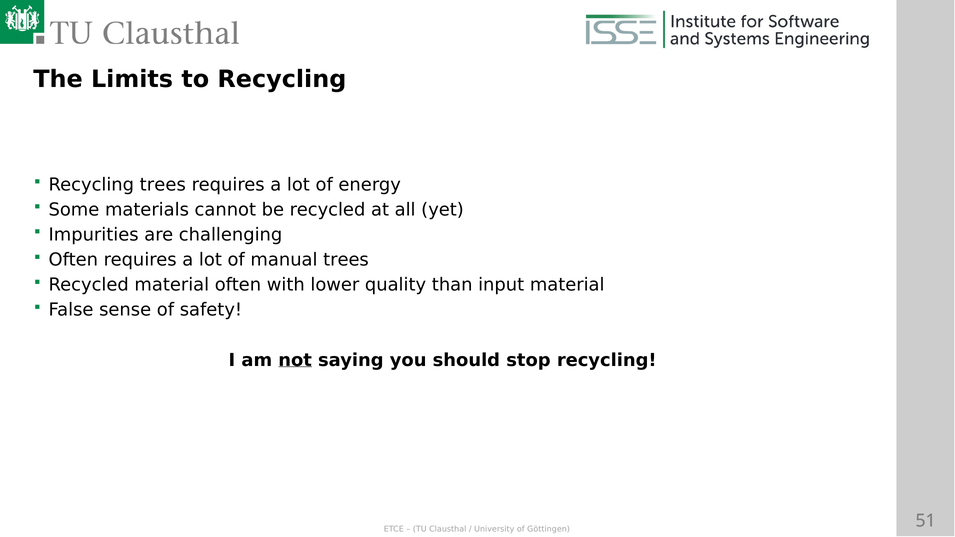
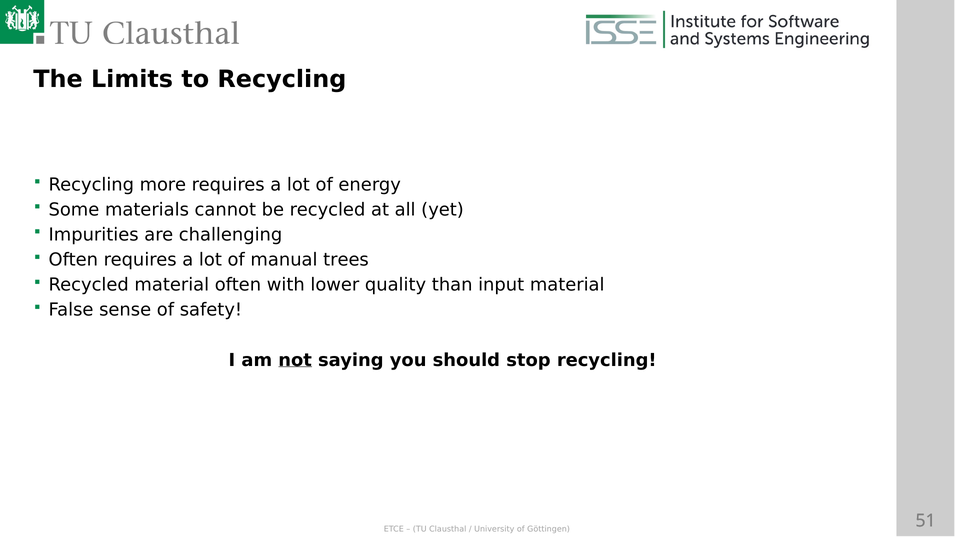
Recycling trees: trees -> more (163, 185)
